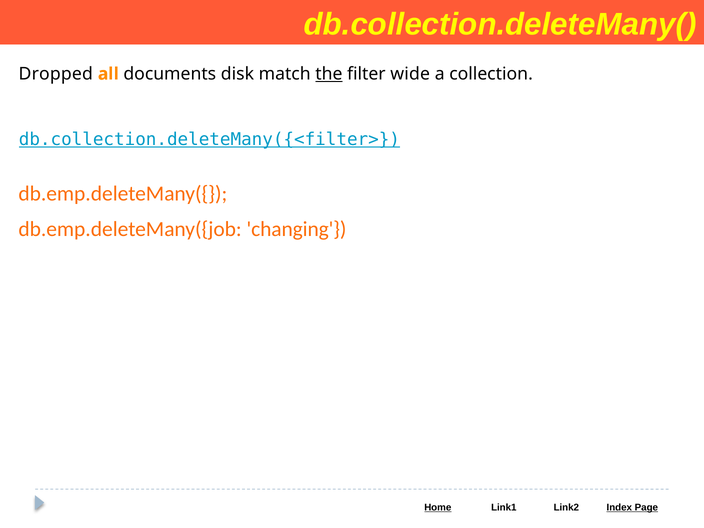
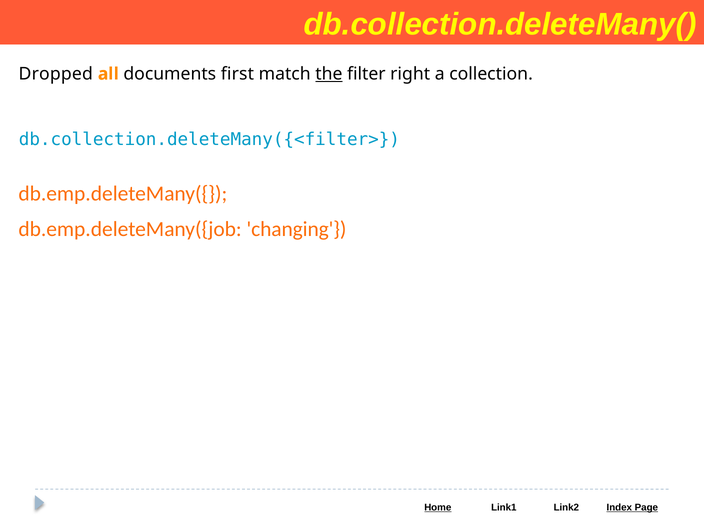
disk: disk -> first (237, 74)
wide: wide -> right (410, 74)
db.collection.deleteMany({<filter> underline: present -> none (209, 139)
